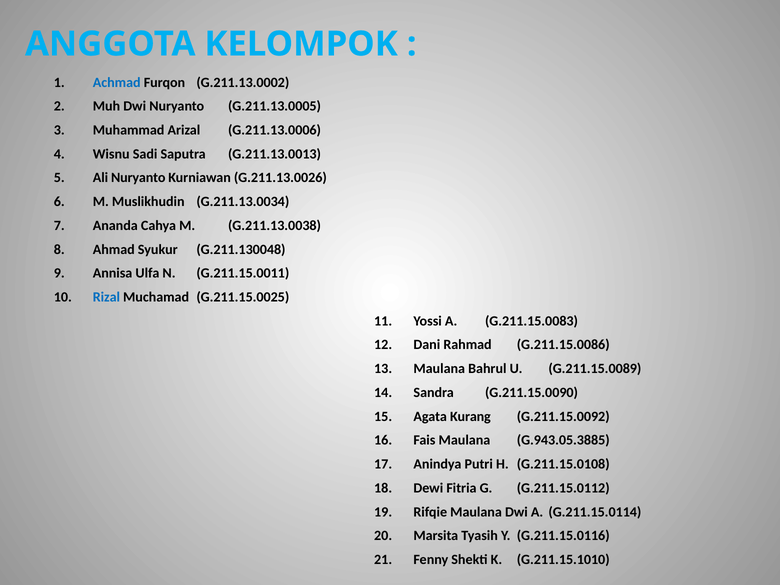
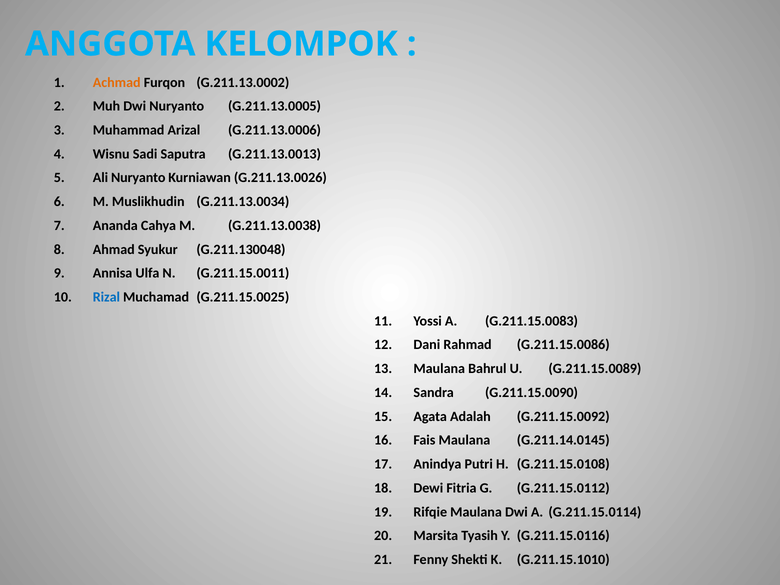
Achmad colour: blue -> orange (117, 82)
Kurang: Kurang -> Adalah (470, 416)
G.943.05.3885: G.943.05.3885 -> G.211.14.0145 (563, 440)
